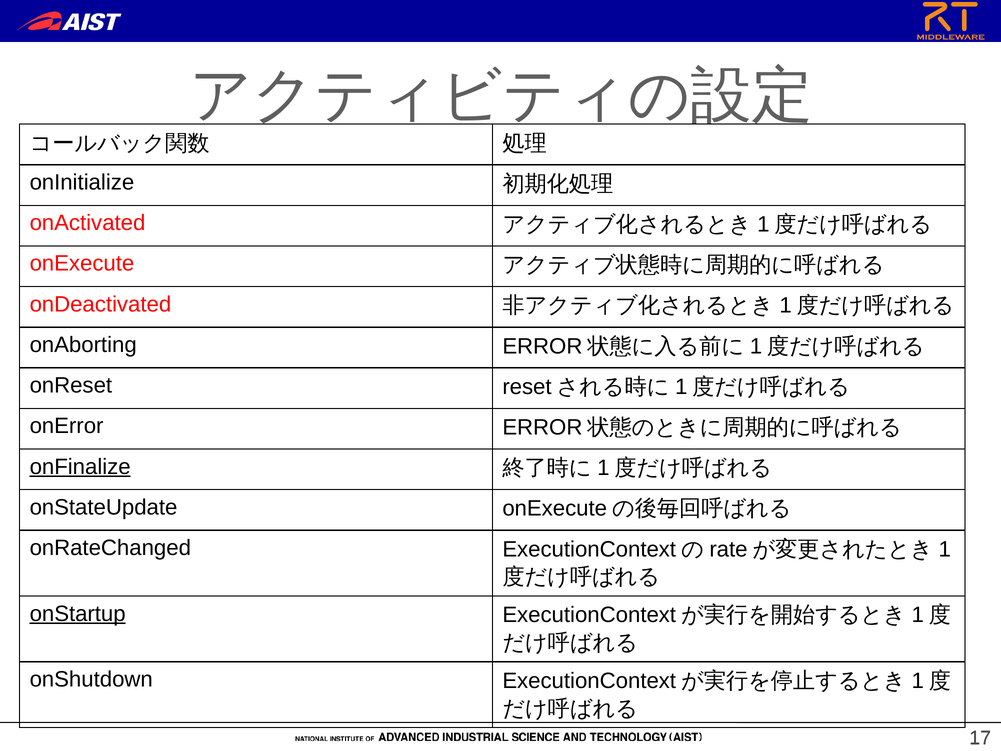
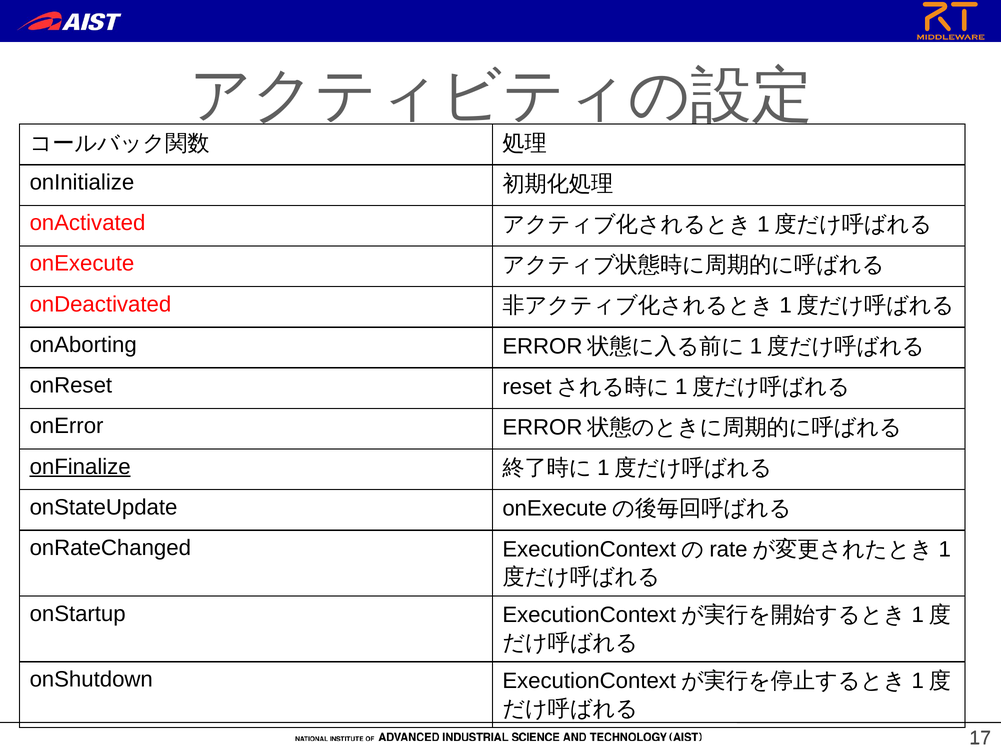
onStartup underline: present -> none (78, 613)
